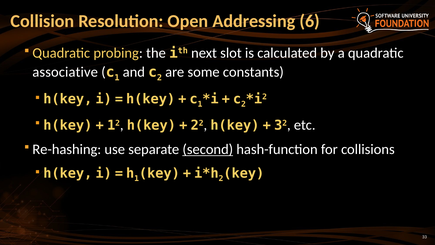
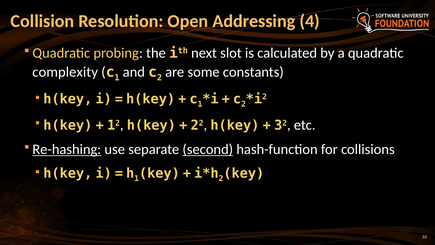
6: 6 -> 4 (310, 21)
associative: associative -> complexity (65, 72)
Re-hashing underline: none -> present (67, 149)
